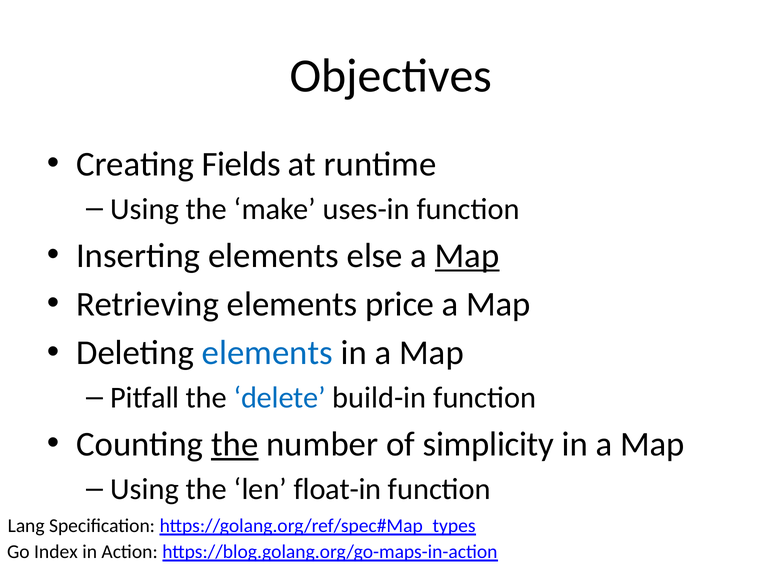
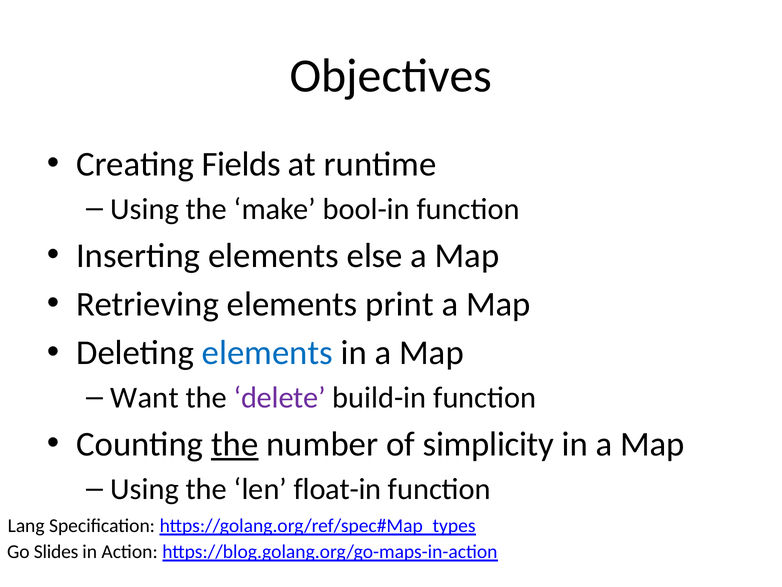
uses-in: uses-in -> bool-in (366, 209)
Map underline: present -> none (467, 255)
price: price -> print (400, 304)
Pitfall: Pitfall -> Want (145, 398)
delete colour: blue -> purple (280, 398)
Index: Index -> Slides (56, 551)
